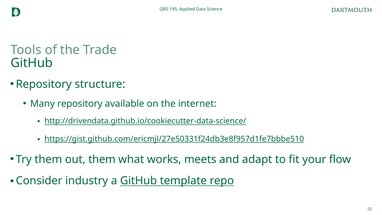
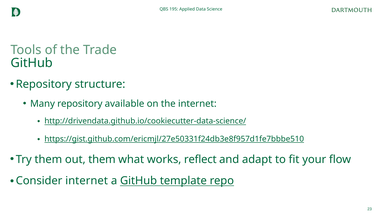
meets: meets -> reflect (200, 159)
Consider industry: industry -> internet (87, 180)
